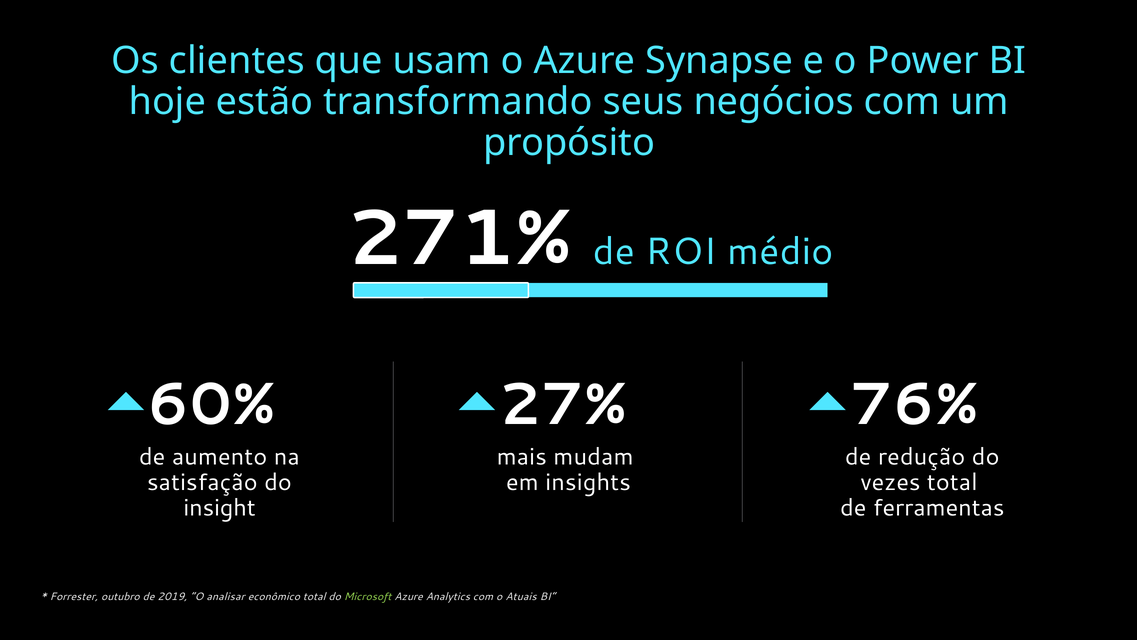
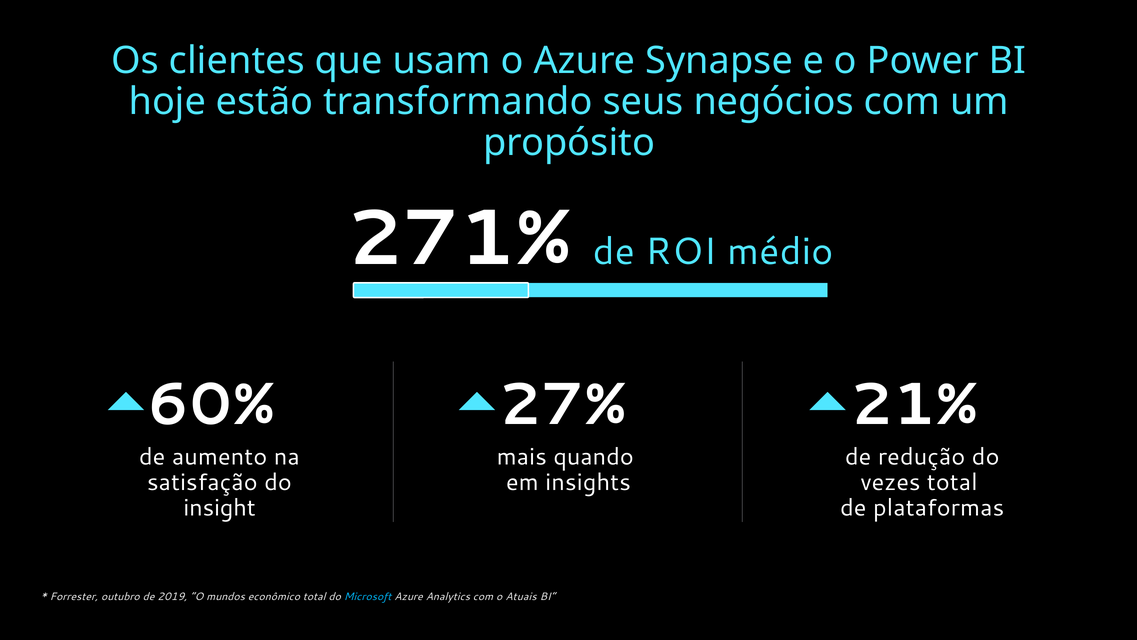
76%: 76% -> 21% (914, 404)
mudam: mudam -> quando (594, 457)
ferramentas: ferramentas -> plataformas (939, 508)
analisar: analisar -> mundos (226, 596)
Microsoft colour: light green -> light blue (368, 596)
